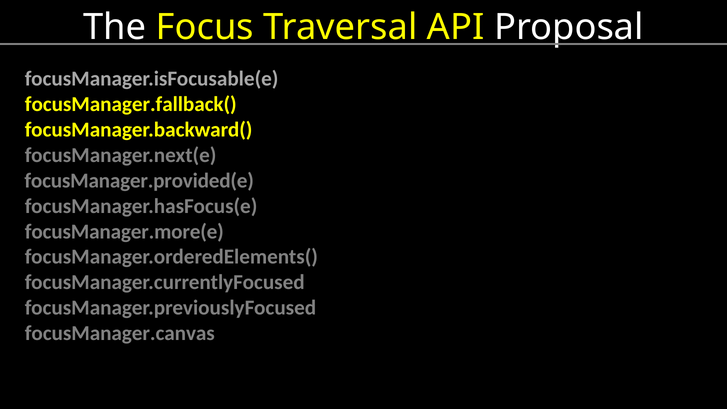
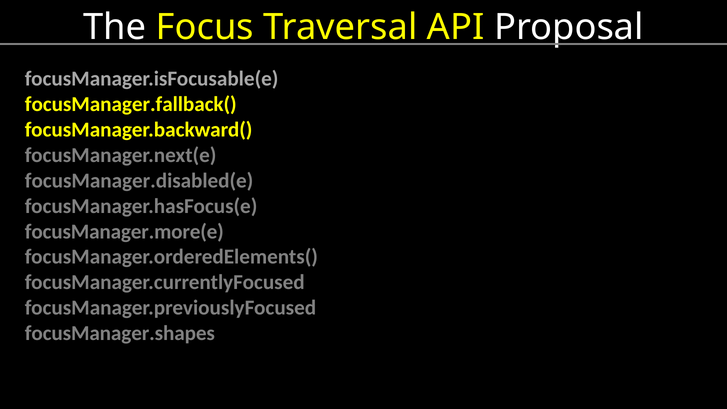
focusManager.provided(e: focusManager.provided(e -> focusManager.disabled(e (139, 181)
focusManager.canvas: focusManager.canvas -> focusManager.shapes (120, 333)
